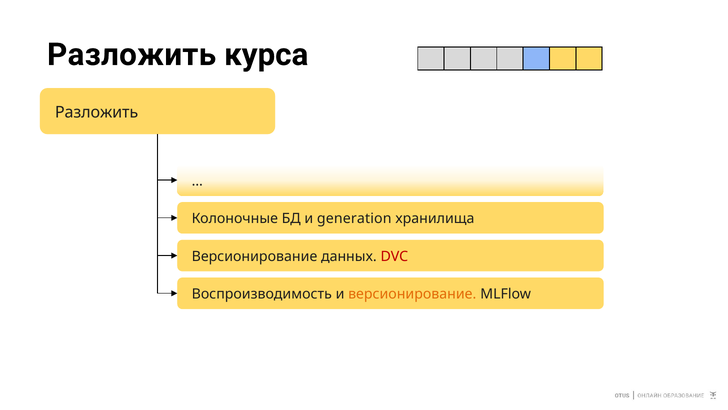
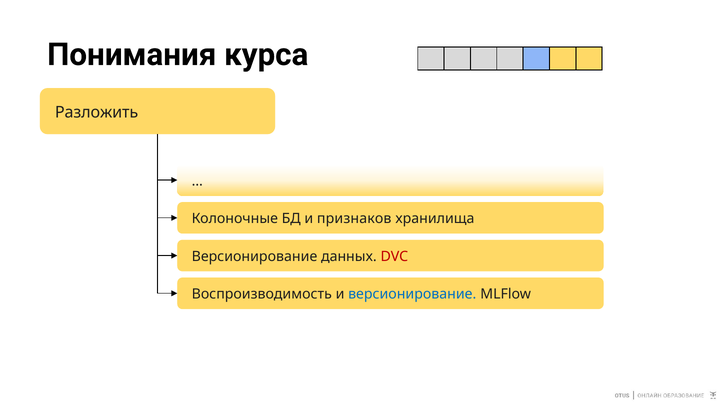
Разложить: Разложить -> Понимания (132, 55)
generation: generation -> признаков (354, 219)
версионирование colour: orange -> blue (412, 294)
